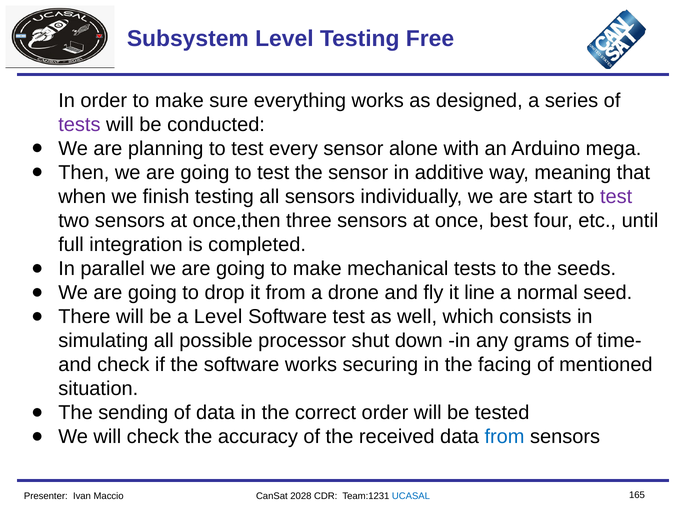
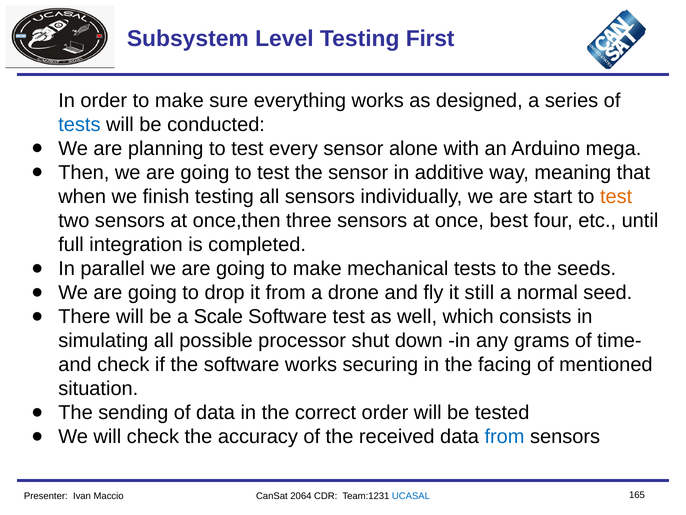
Free: Free -> First (430, 39)
tests colour: purple -> blue (79, 124)
test colour: purple -> orange (616, 196)
line: line -> still (479, 292)
a Level: Level -> Scale (218, 316)
2028: 2028 -> 2064 (301, 496)
